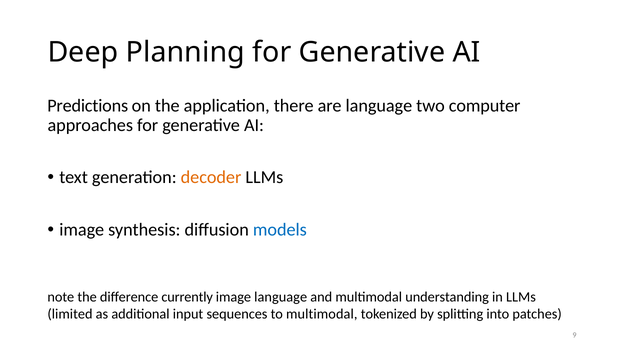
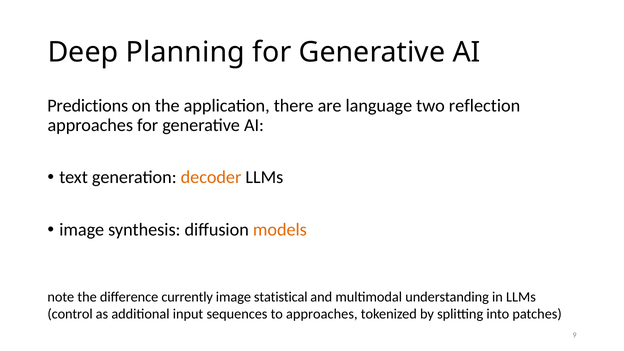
computer: computer -> reflection (485, 106)
models colour: blue -> orange (280, 230)
image language: language -> statistical (281, 297)
limited: limited -> control (70, 314)
to multimodal: multimodal -> approaches (322, 314)
